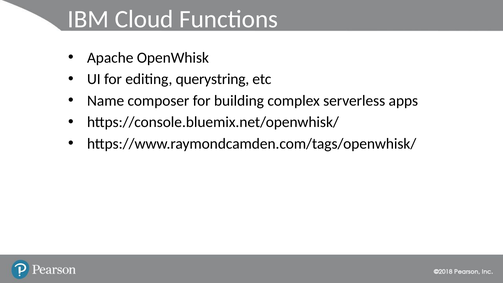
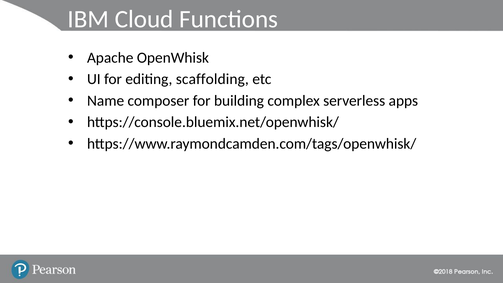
querystring: querystring -> scaffolding (212, 79)
